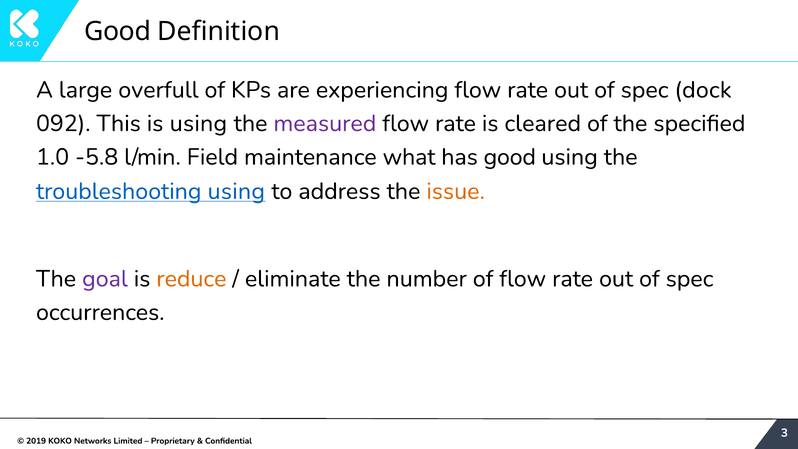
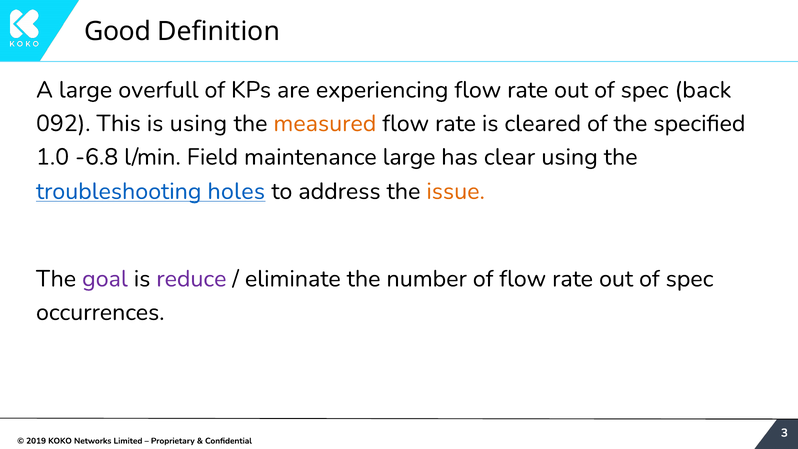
dock: dock -> back (703, 90)
measured colour: purple -> orange (325, 123)
-5.8: -5.8 -> -6.8 (97, 157)
maintenance what: what -> large (409, 157)
has good: good -> clear (510, 157)
troubleshooting using: using -> holes (236, 191)
reduce colour: orange -> purple (191, 279)
